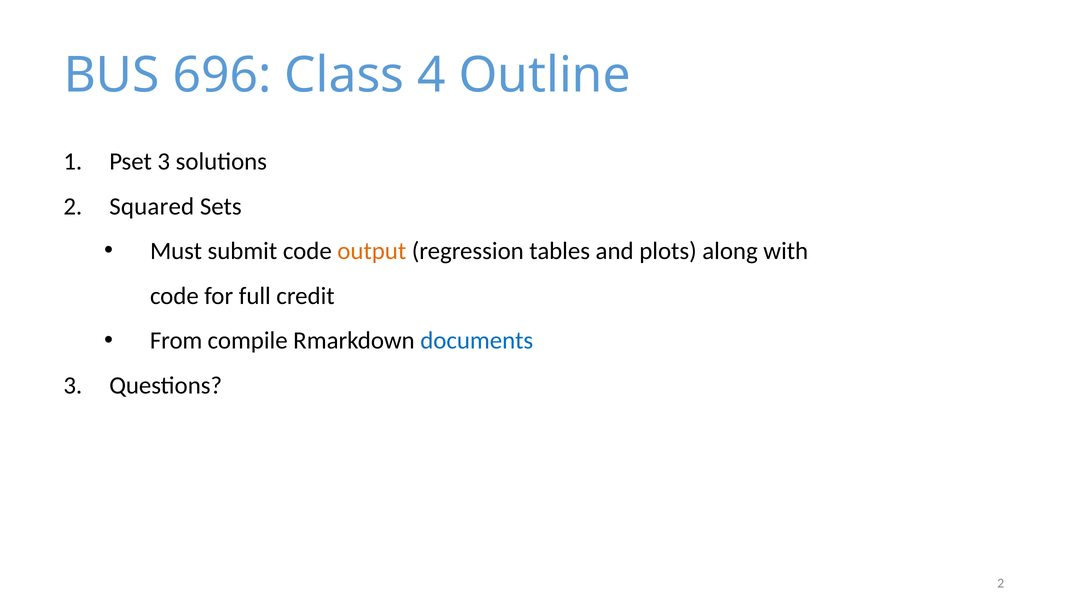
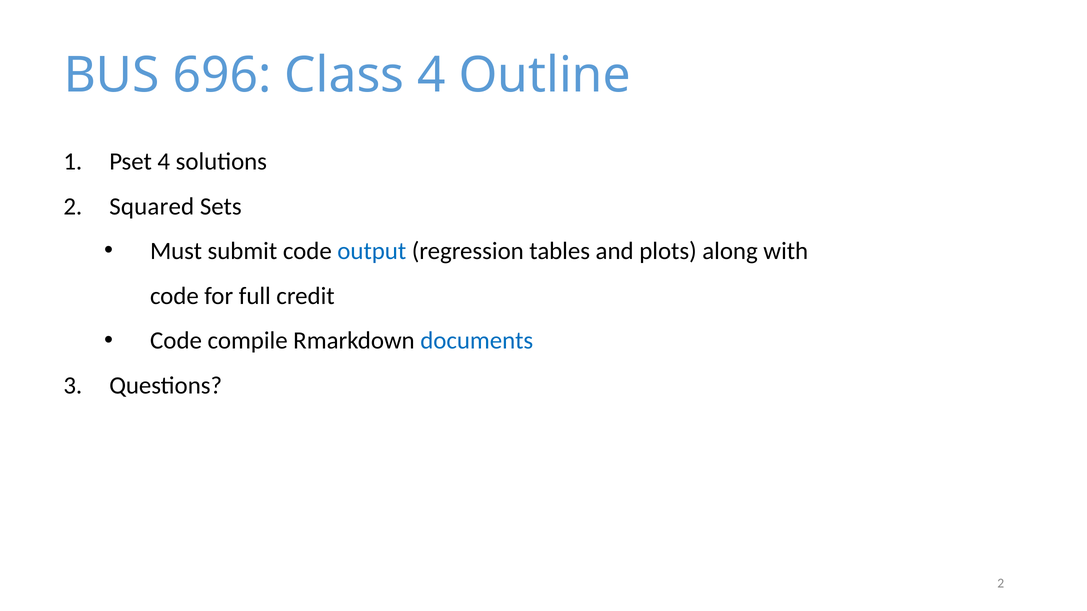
Pset 3: 3 -> 4 (164, 162)
output colour: orange -> blue (372, 251)
From: From -> Code (176, 341)
